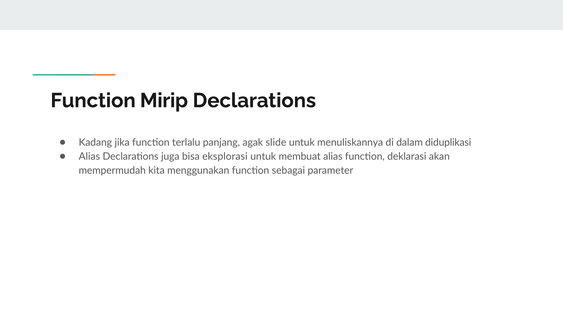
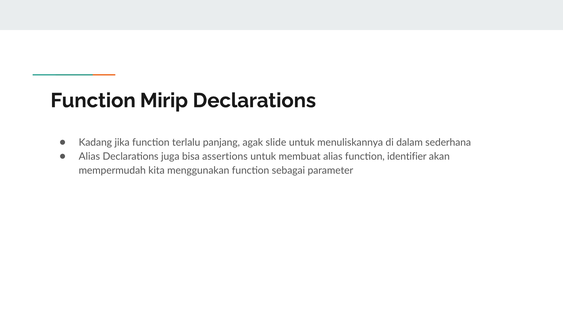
diduplikasi: diduplikasi -> sederhana (448, 142)
eksplorasi: eksplorasi -> assertions (225, 156)
deklarasi: deklarasi -> identifier (407, 156)
